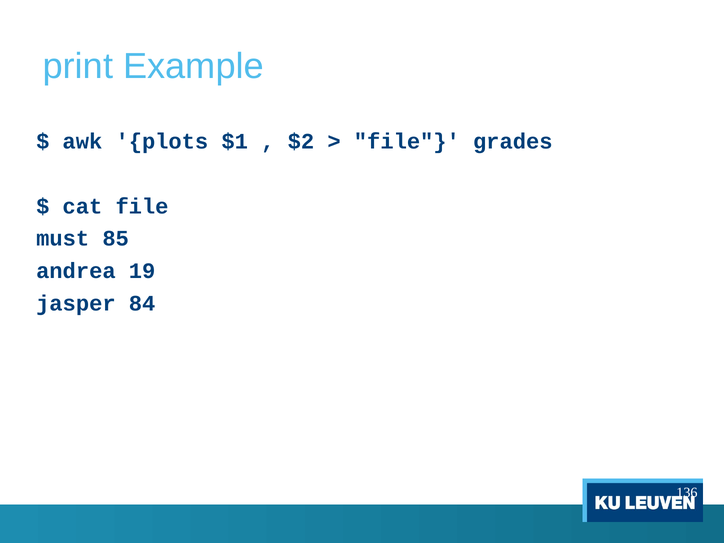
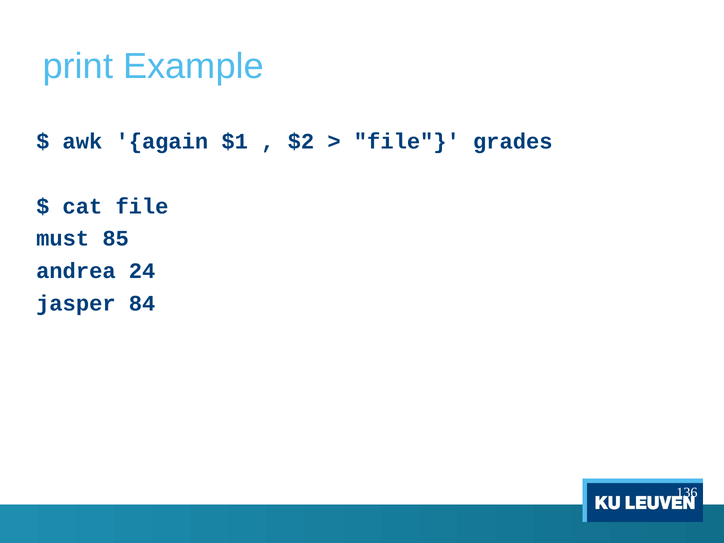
plots: plots -> again (162, 142)
19: 19 -> 24 (142, 271)
